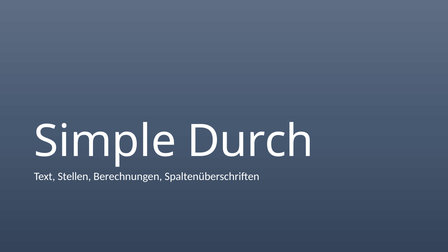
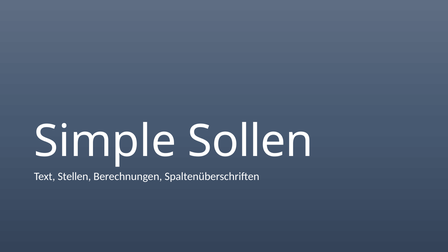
Durch: Durch -> Sollen (250, 141)
